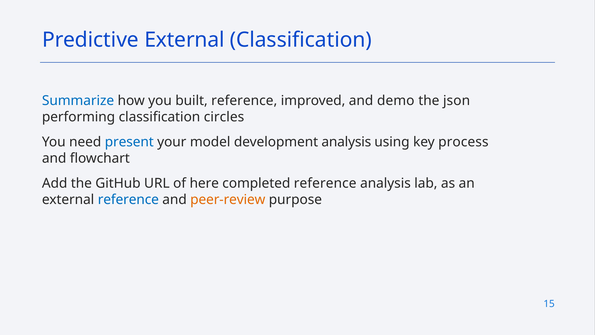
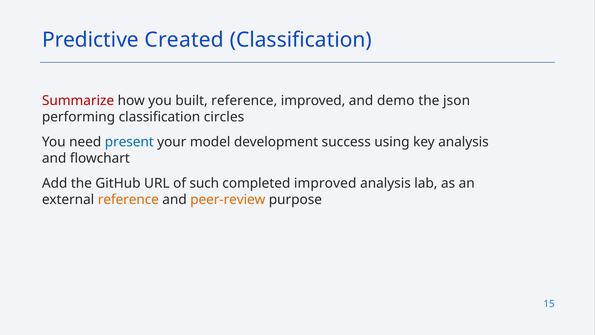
Predictive External: External -> Created (184, 40)
Summarize colour: blue -> red (78, 100)
development analysis: analysis -> success (346, 142)
key process: process -> analysis (463, 142)
here: here -> such (204, 183)
completed reference: reference -> improved (325, 183)
reference colour: blue -> orange (128, 199)
